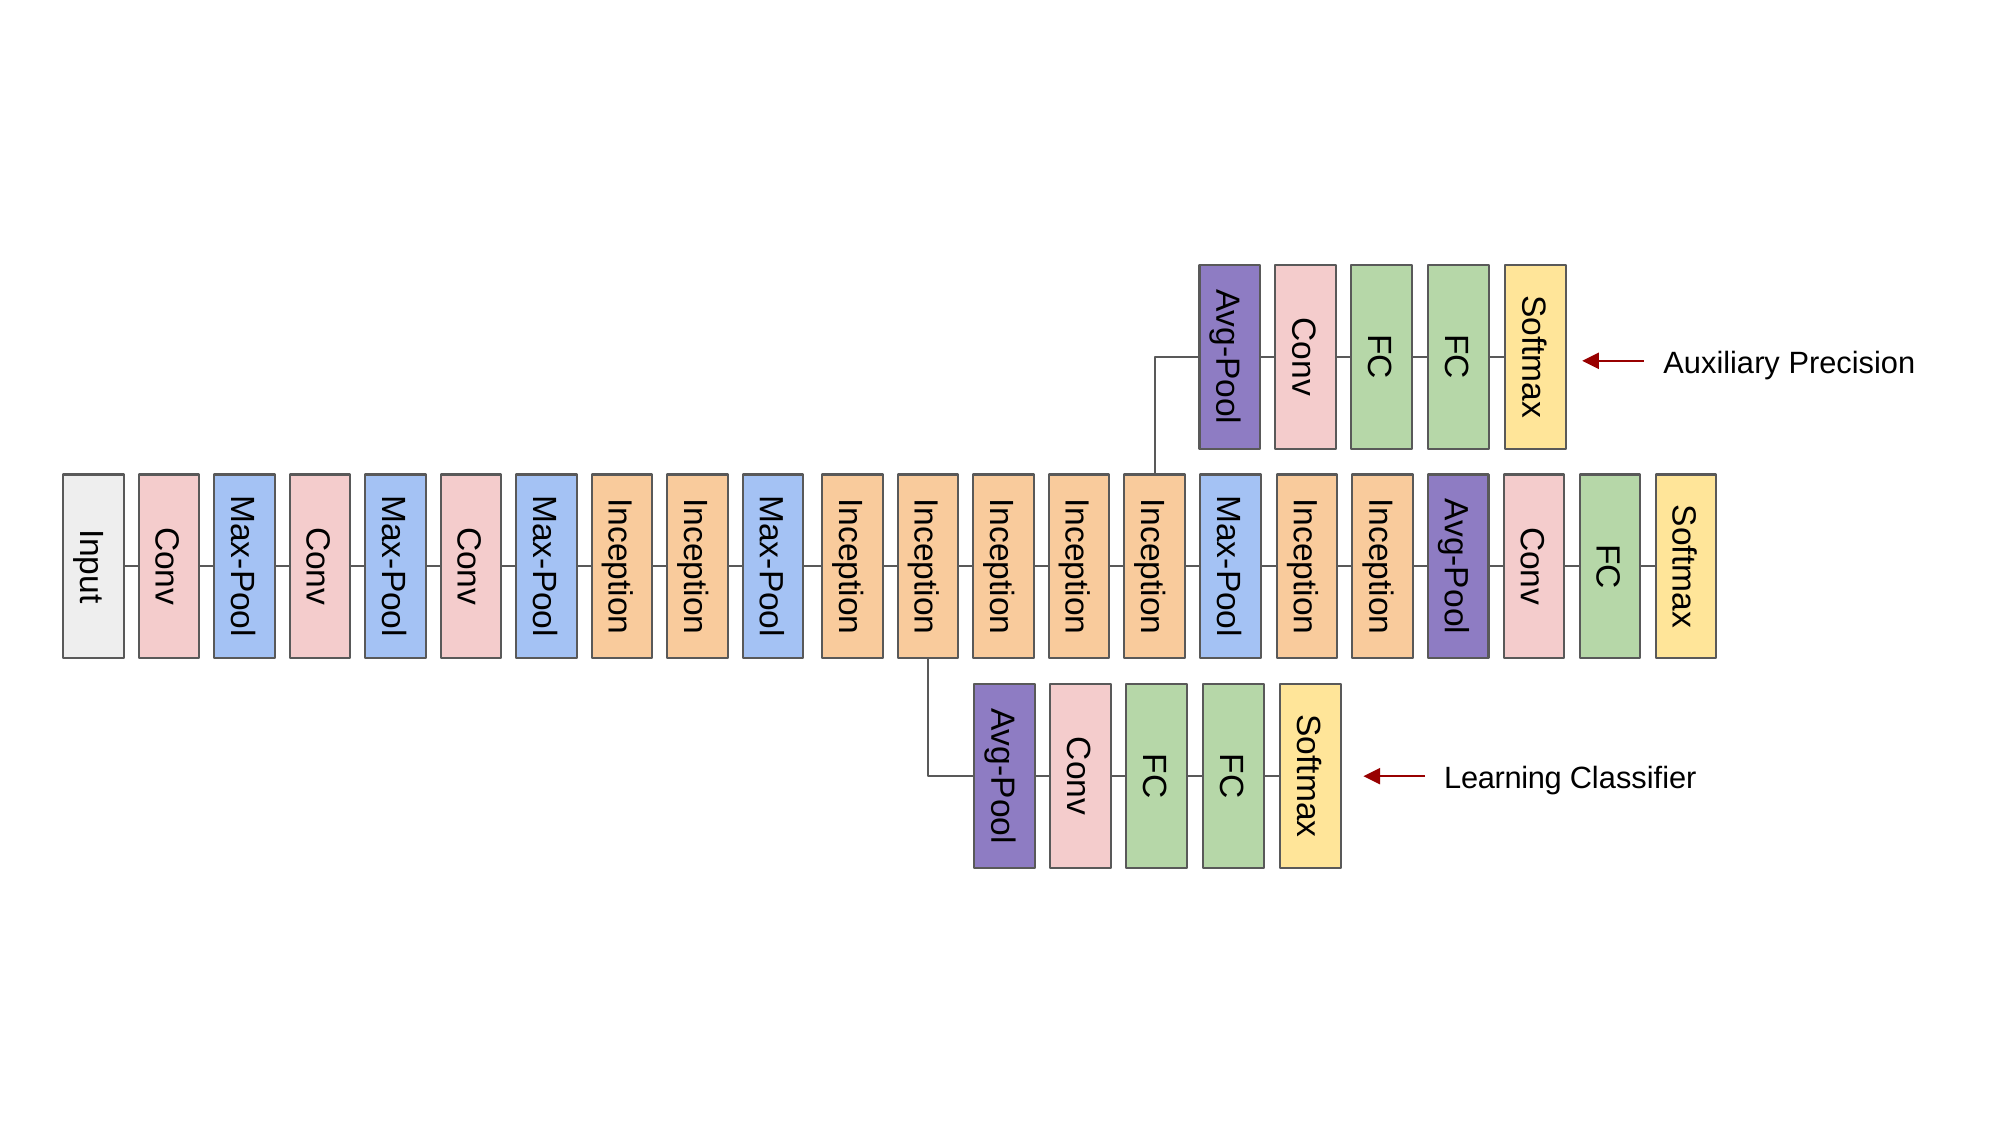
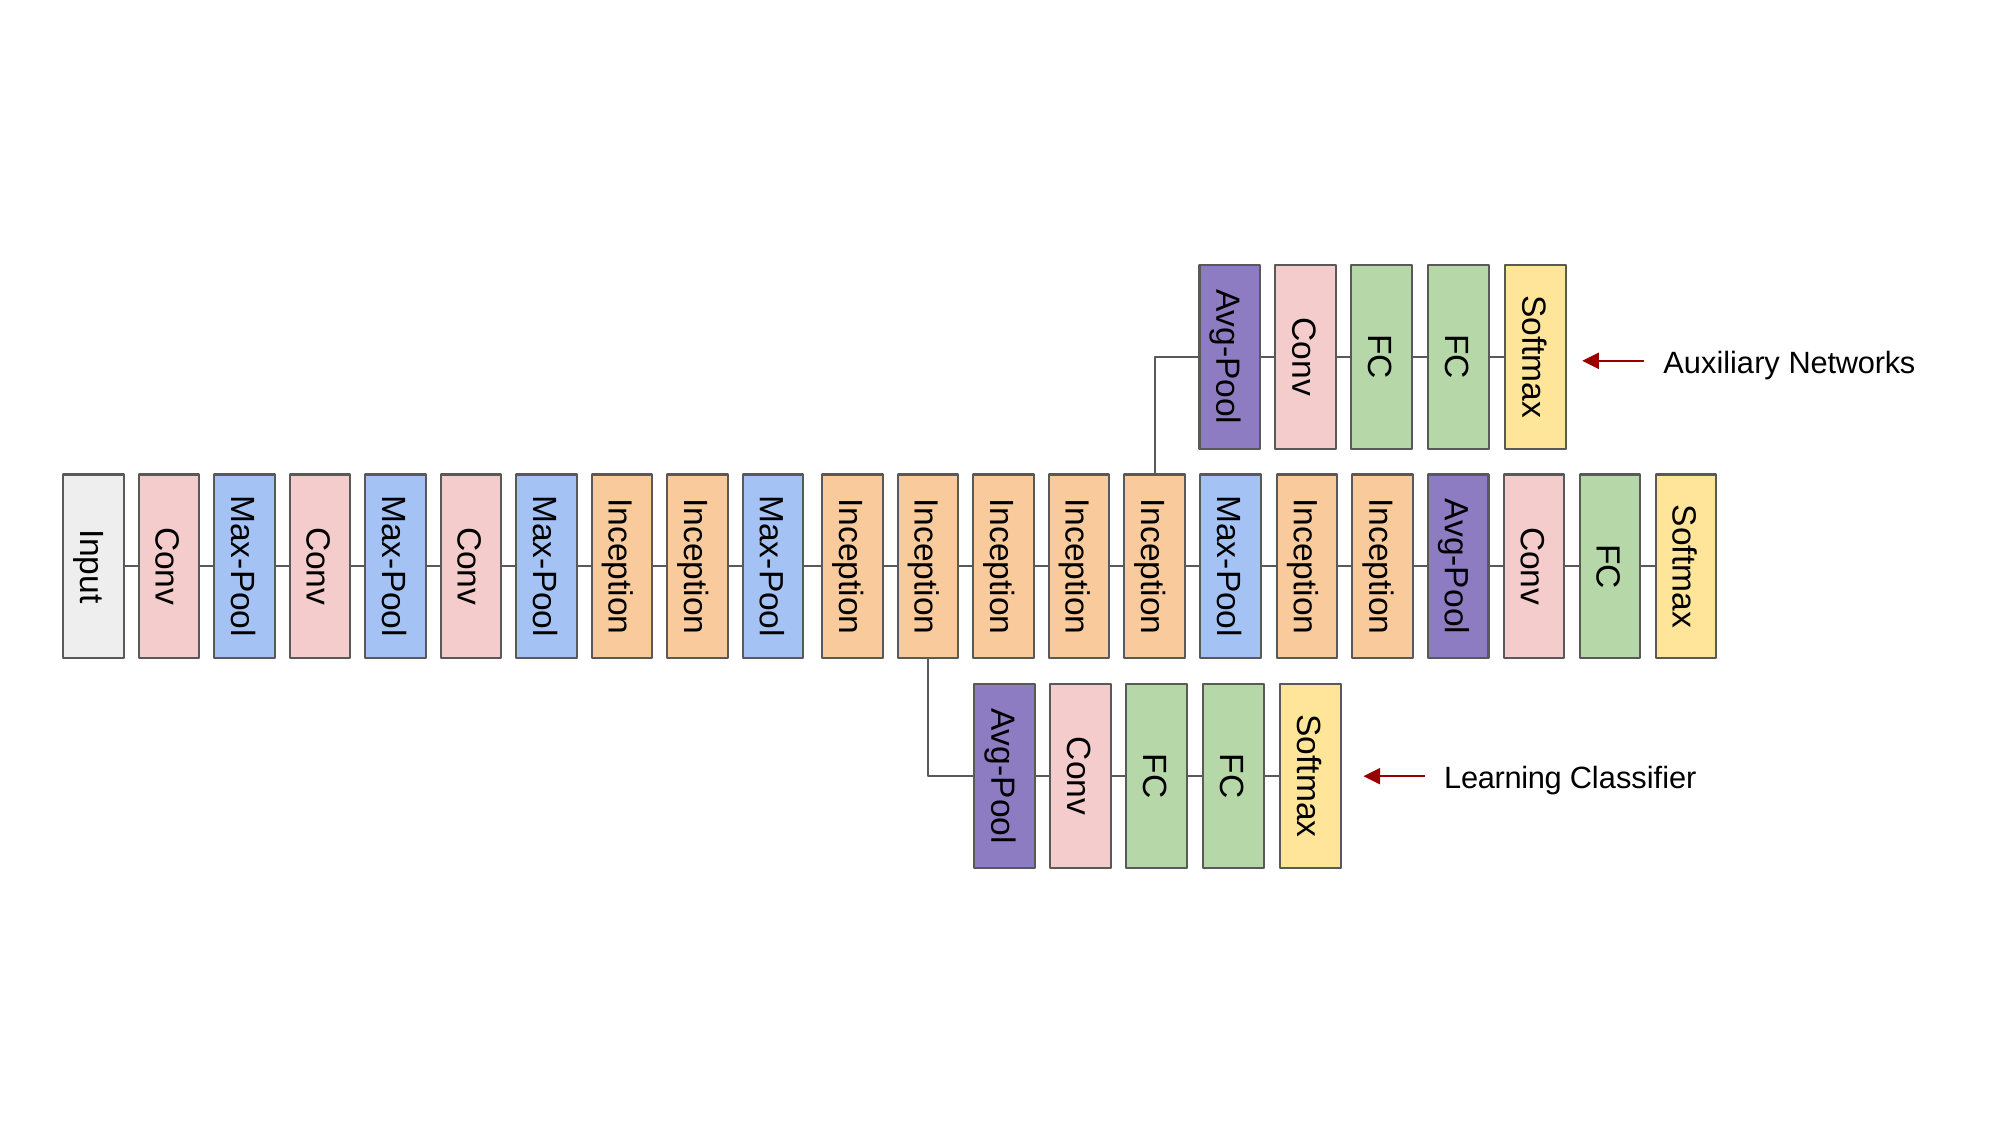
Precision: Precision -> Networks (1852, 363)
